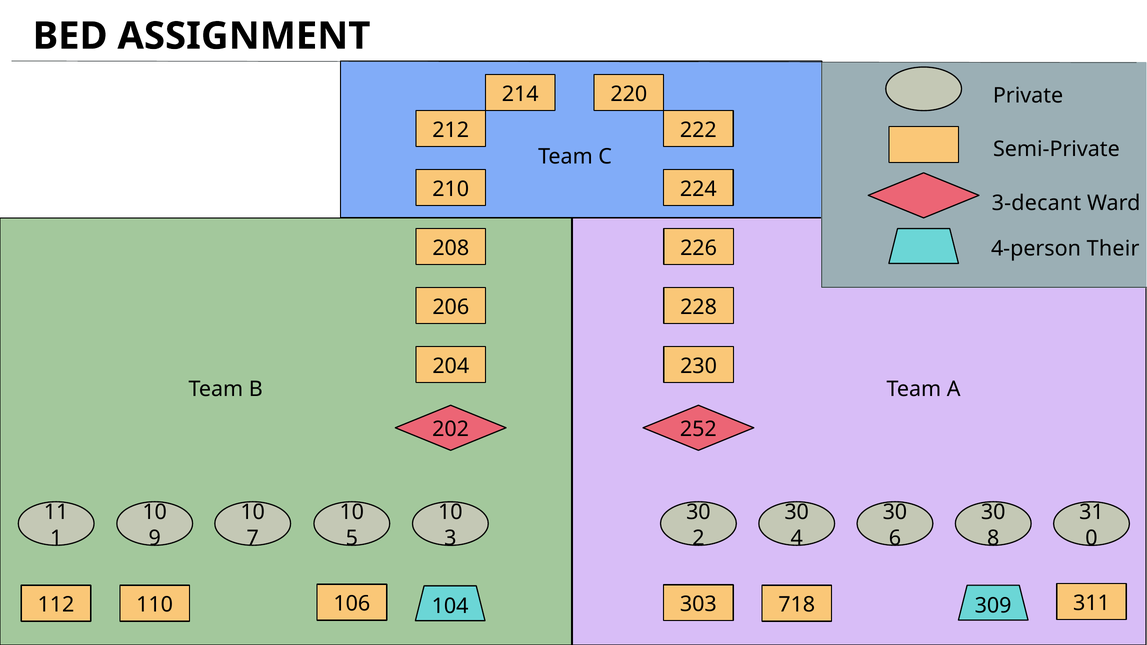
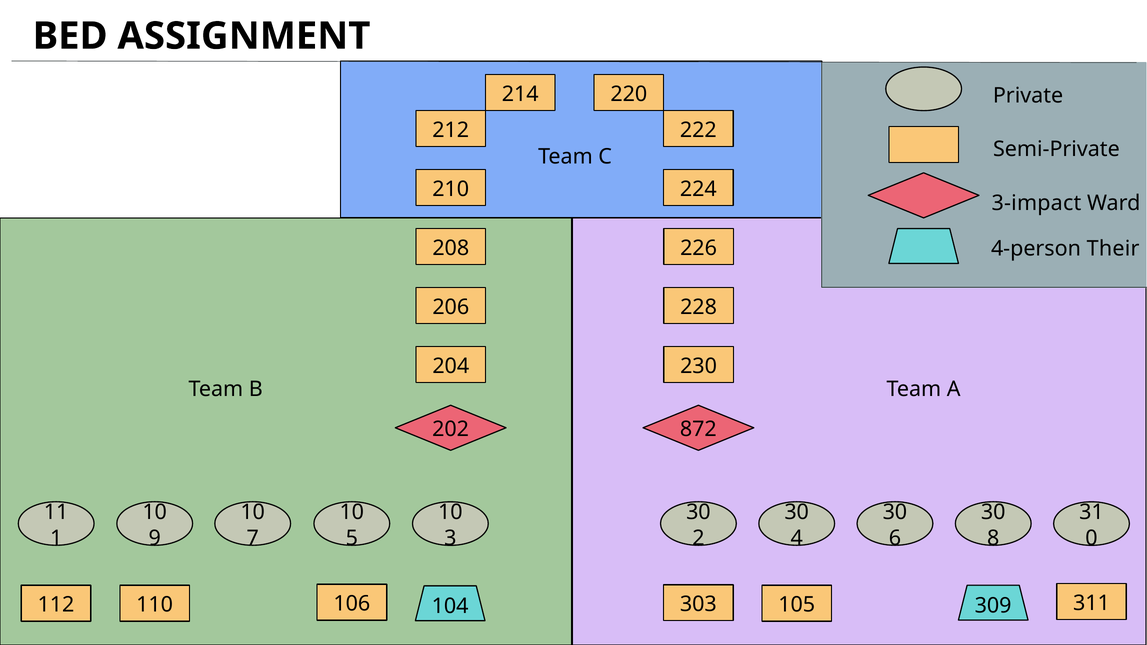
3-decant: 3-decant -> 3-impact (1036, 203)
252: 252 -> 872 (698, 429)
718: 718 -> 105 (797, 605)
